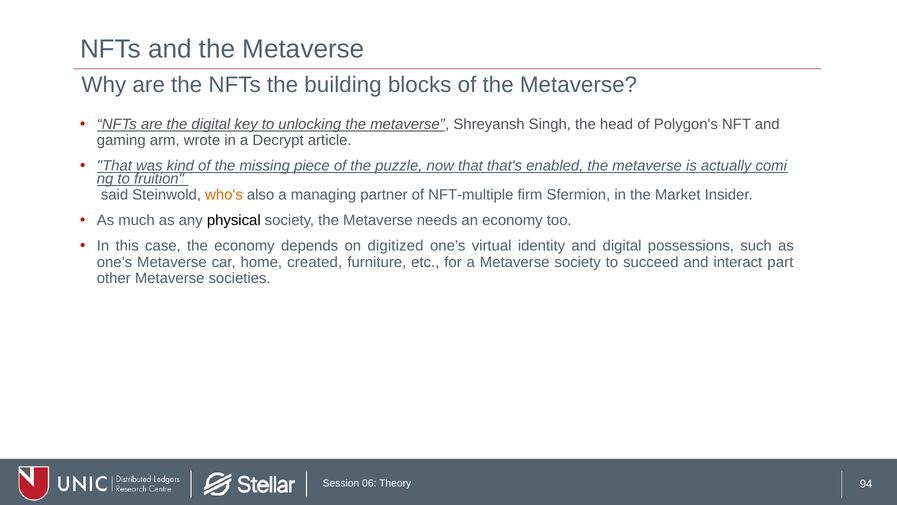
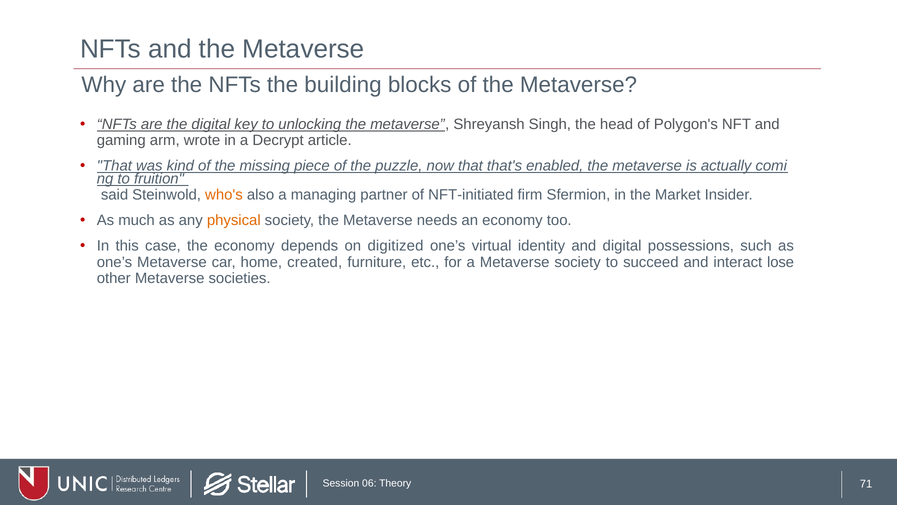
NFT-multiple: NFT-multiple -> NFT-initiated (471, 195)
physical colour: black -> orange (234, 220)
part: part -> lose (781, 262)
94: 94 -> 71 (866, 484)
